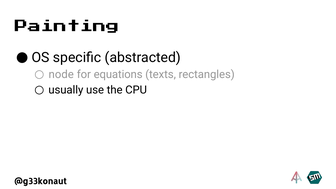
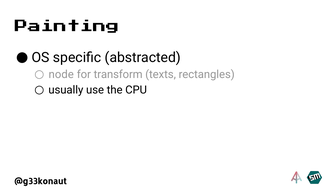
equations: equations -> transform (118, 75)
